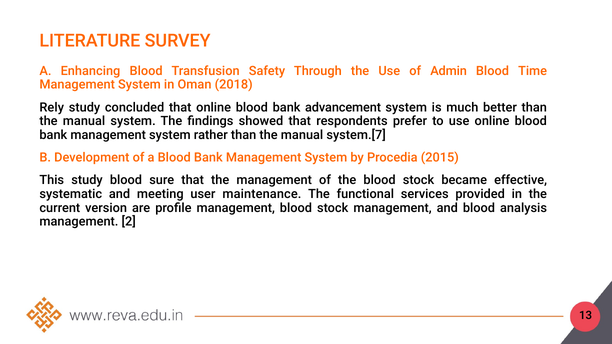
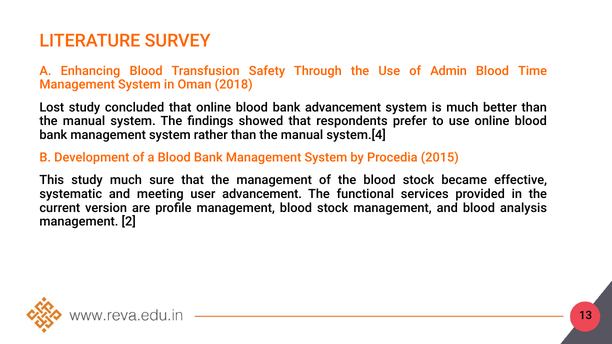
Rely: Rely -> Lost (52, 107)
system.[7: system.[7 -> system.[4 (356, 135)
study blood: blood -> much (126, 180)
user maintenance: maintenance -> advancement (262, 194)
